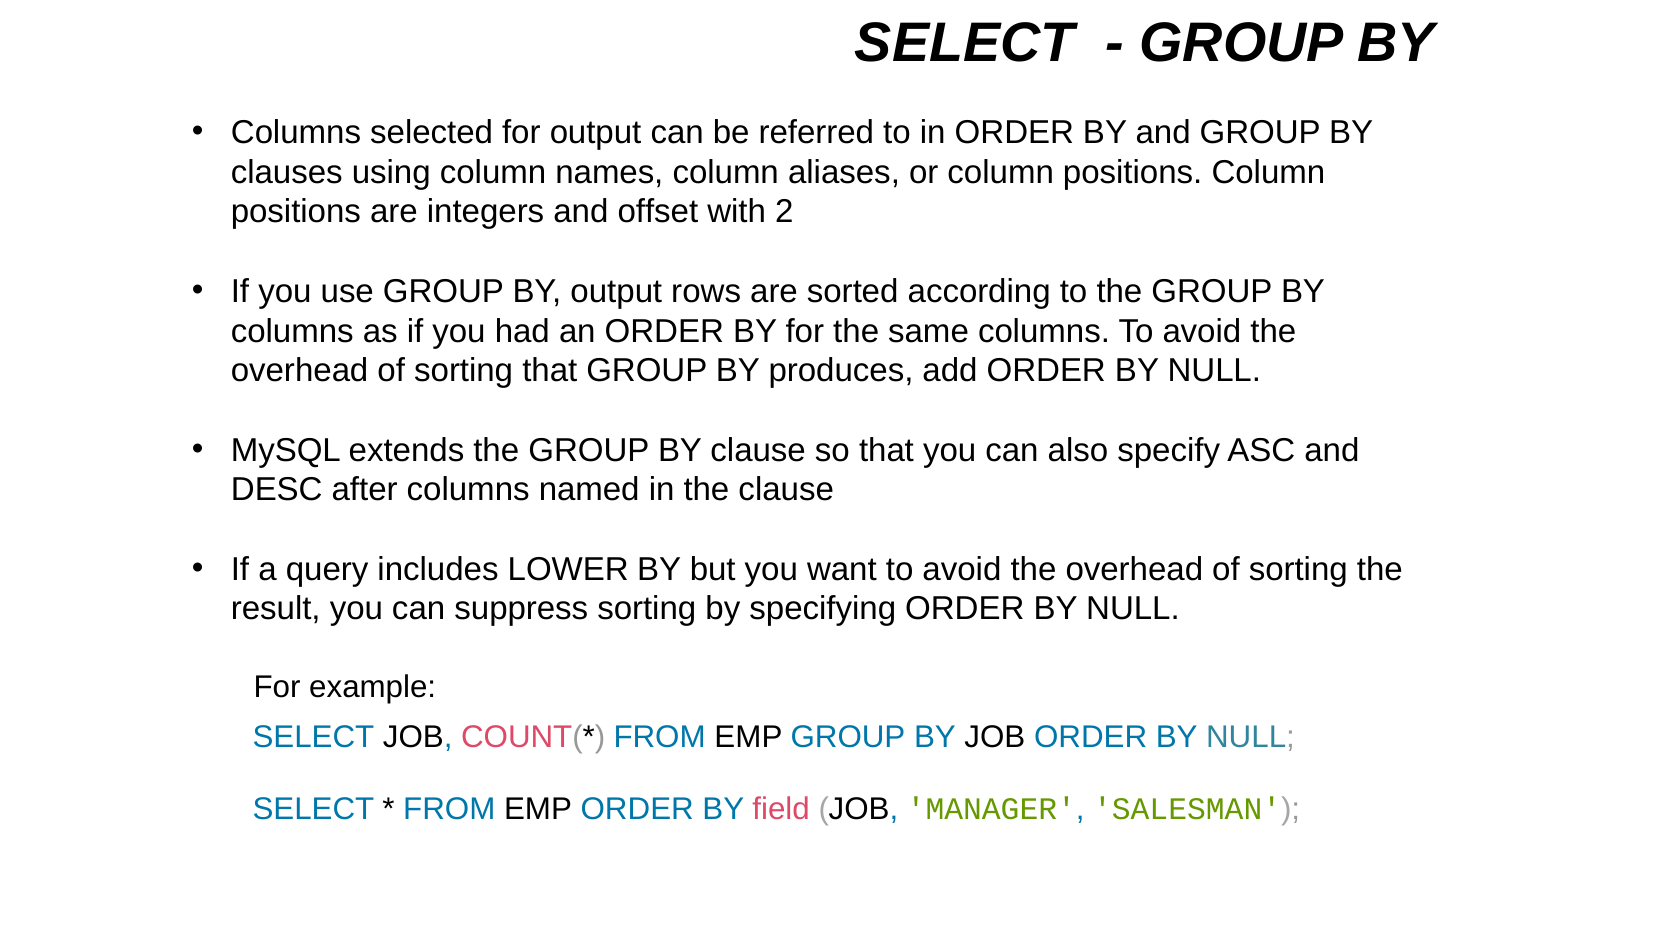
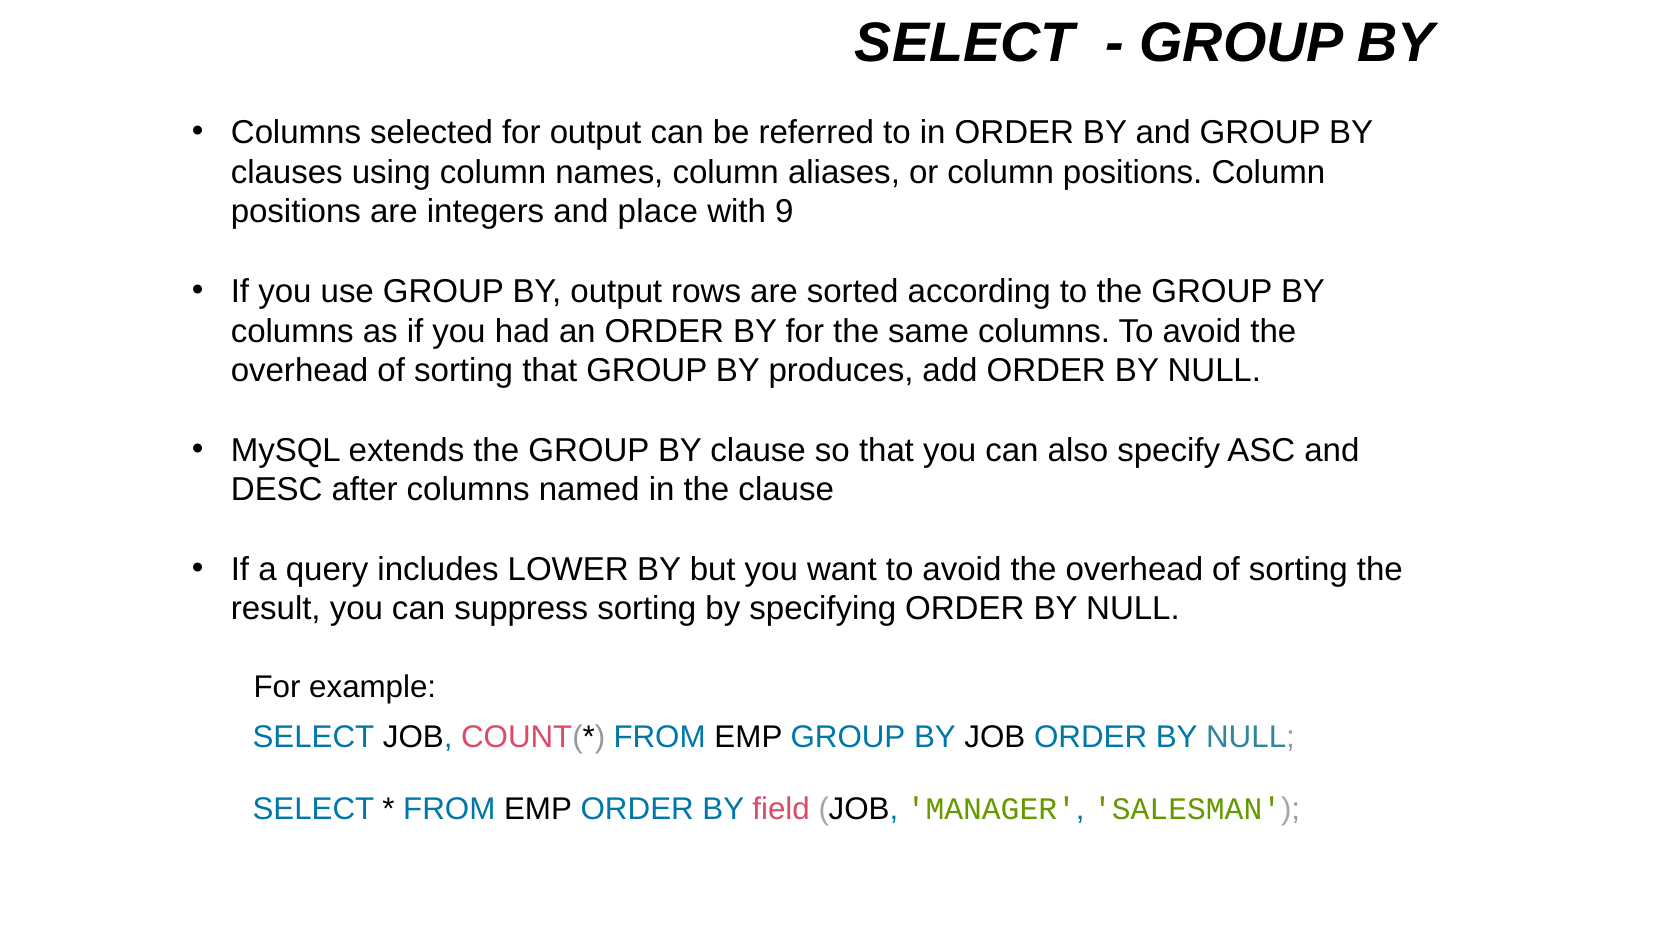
offset: offset -> place (658, 212)
2: 2 -> 9 (784, 212)
